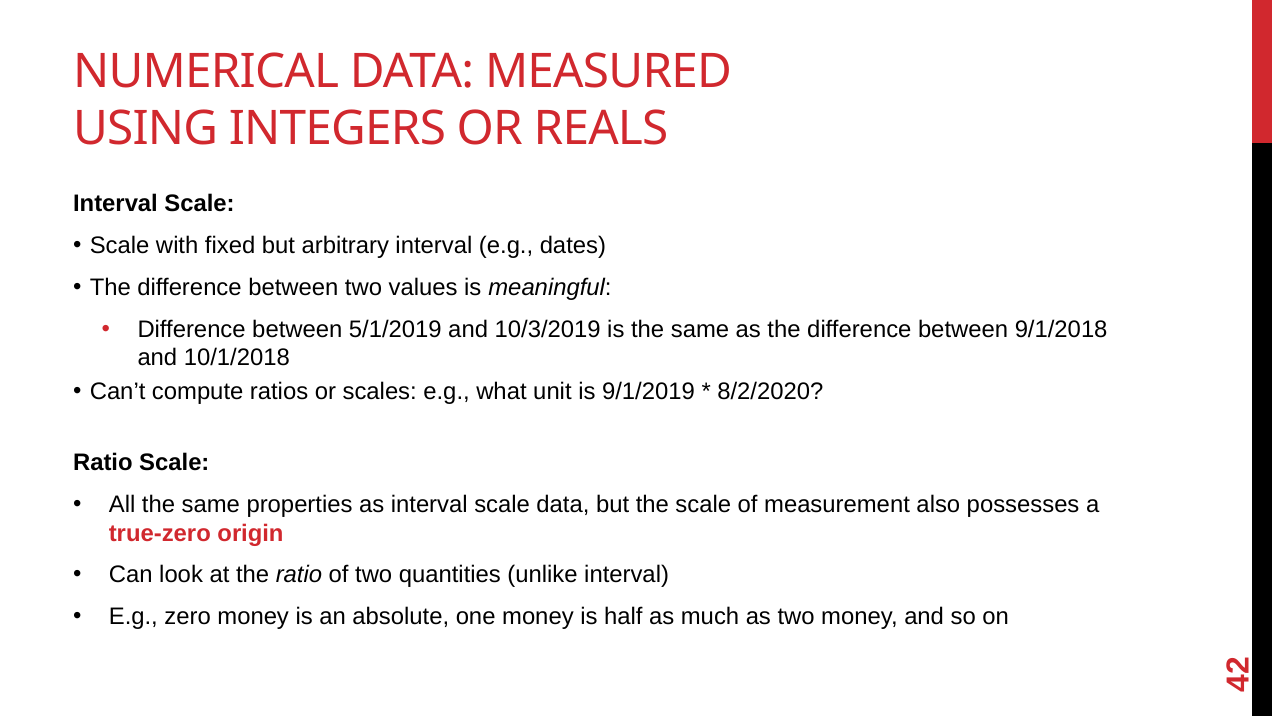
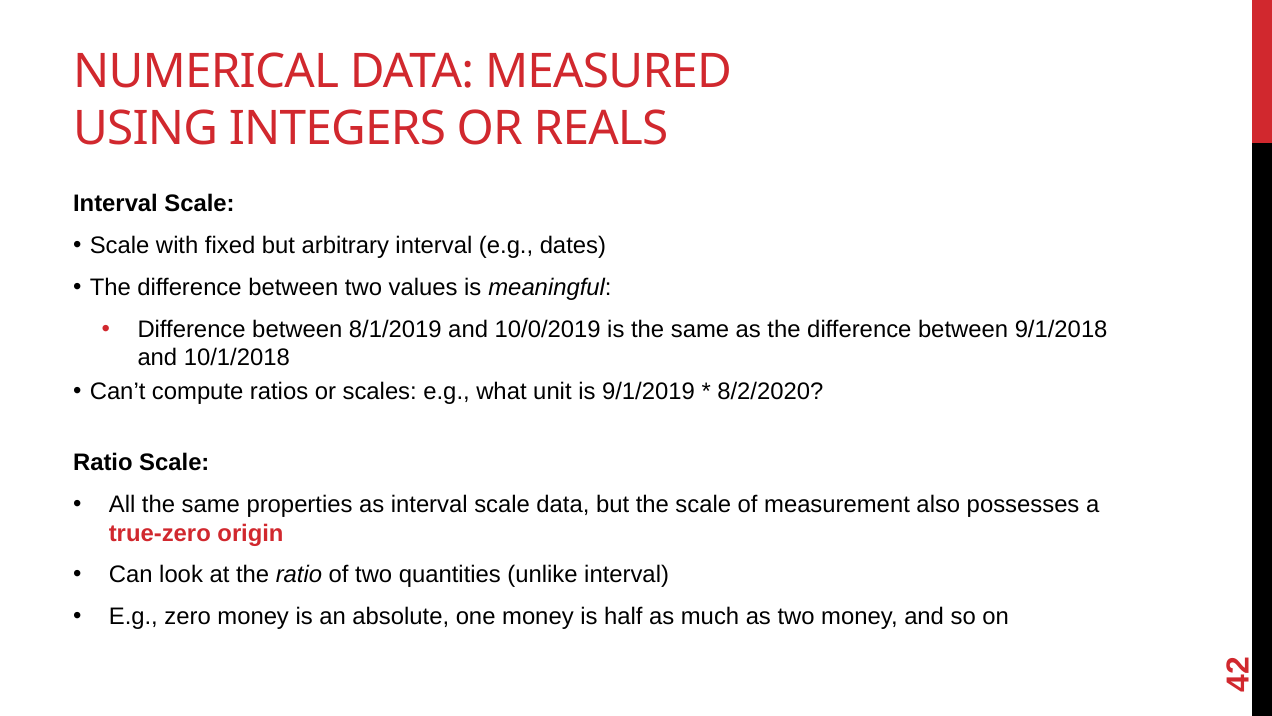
5/1/2019: 5/1/2019 -> 8/1/2019 (395, 329)
10/3/2019: 10/3/2019 -> 10/0/2019 (548, 329)
